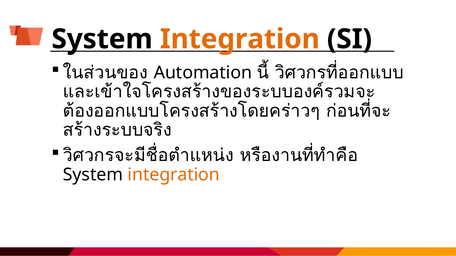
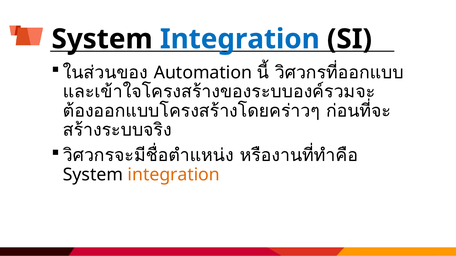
Integration colour: orange -> blue (240, 39)
